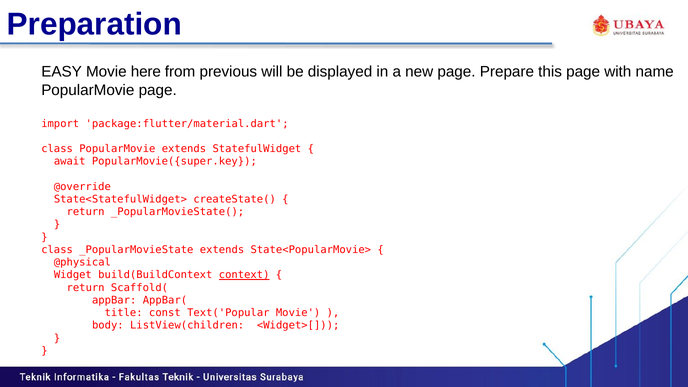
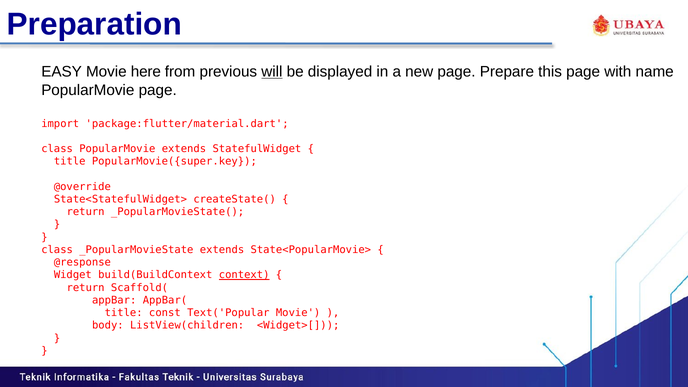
will underline: none -> present (272, 72)
await: await -> title (70, 161)
@physical: @physical -> @response (82, 262)
